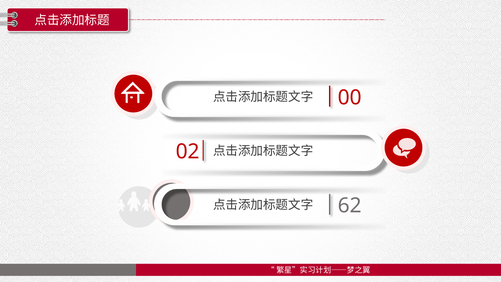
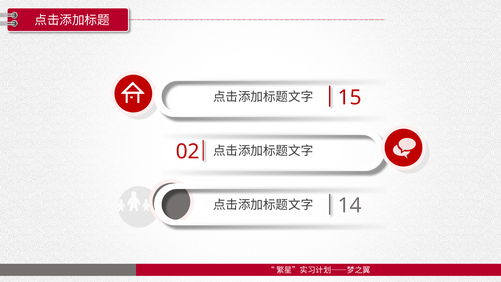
00: 00 -> 15 (350, 97)
62: 62 -> 14 (350, 205)
